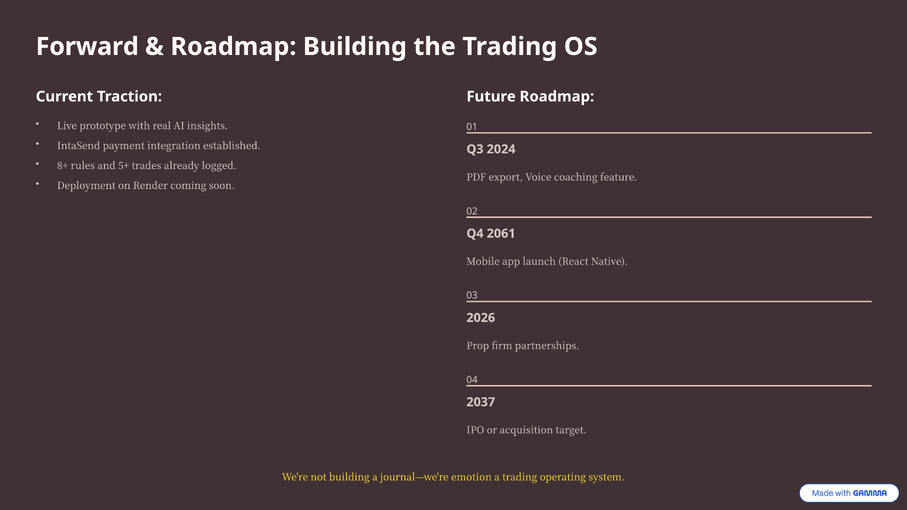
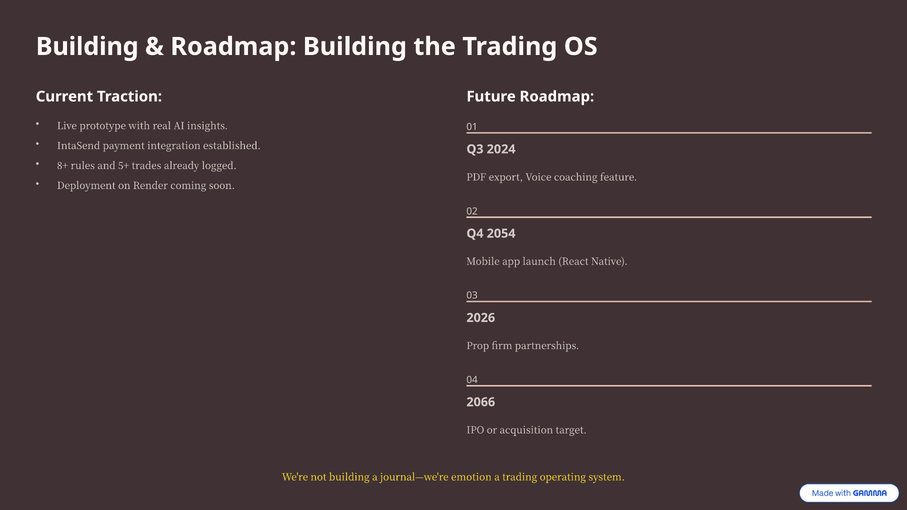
Forward: Forward -> Building (87, 47)
2061: 2061 -> 2054 (501, 234)
2037: 2037 -> 2066 (481, 402)
